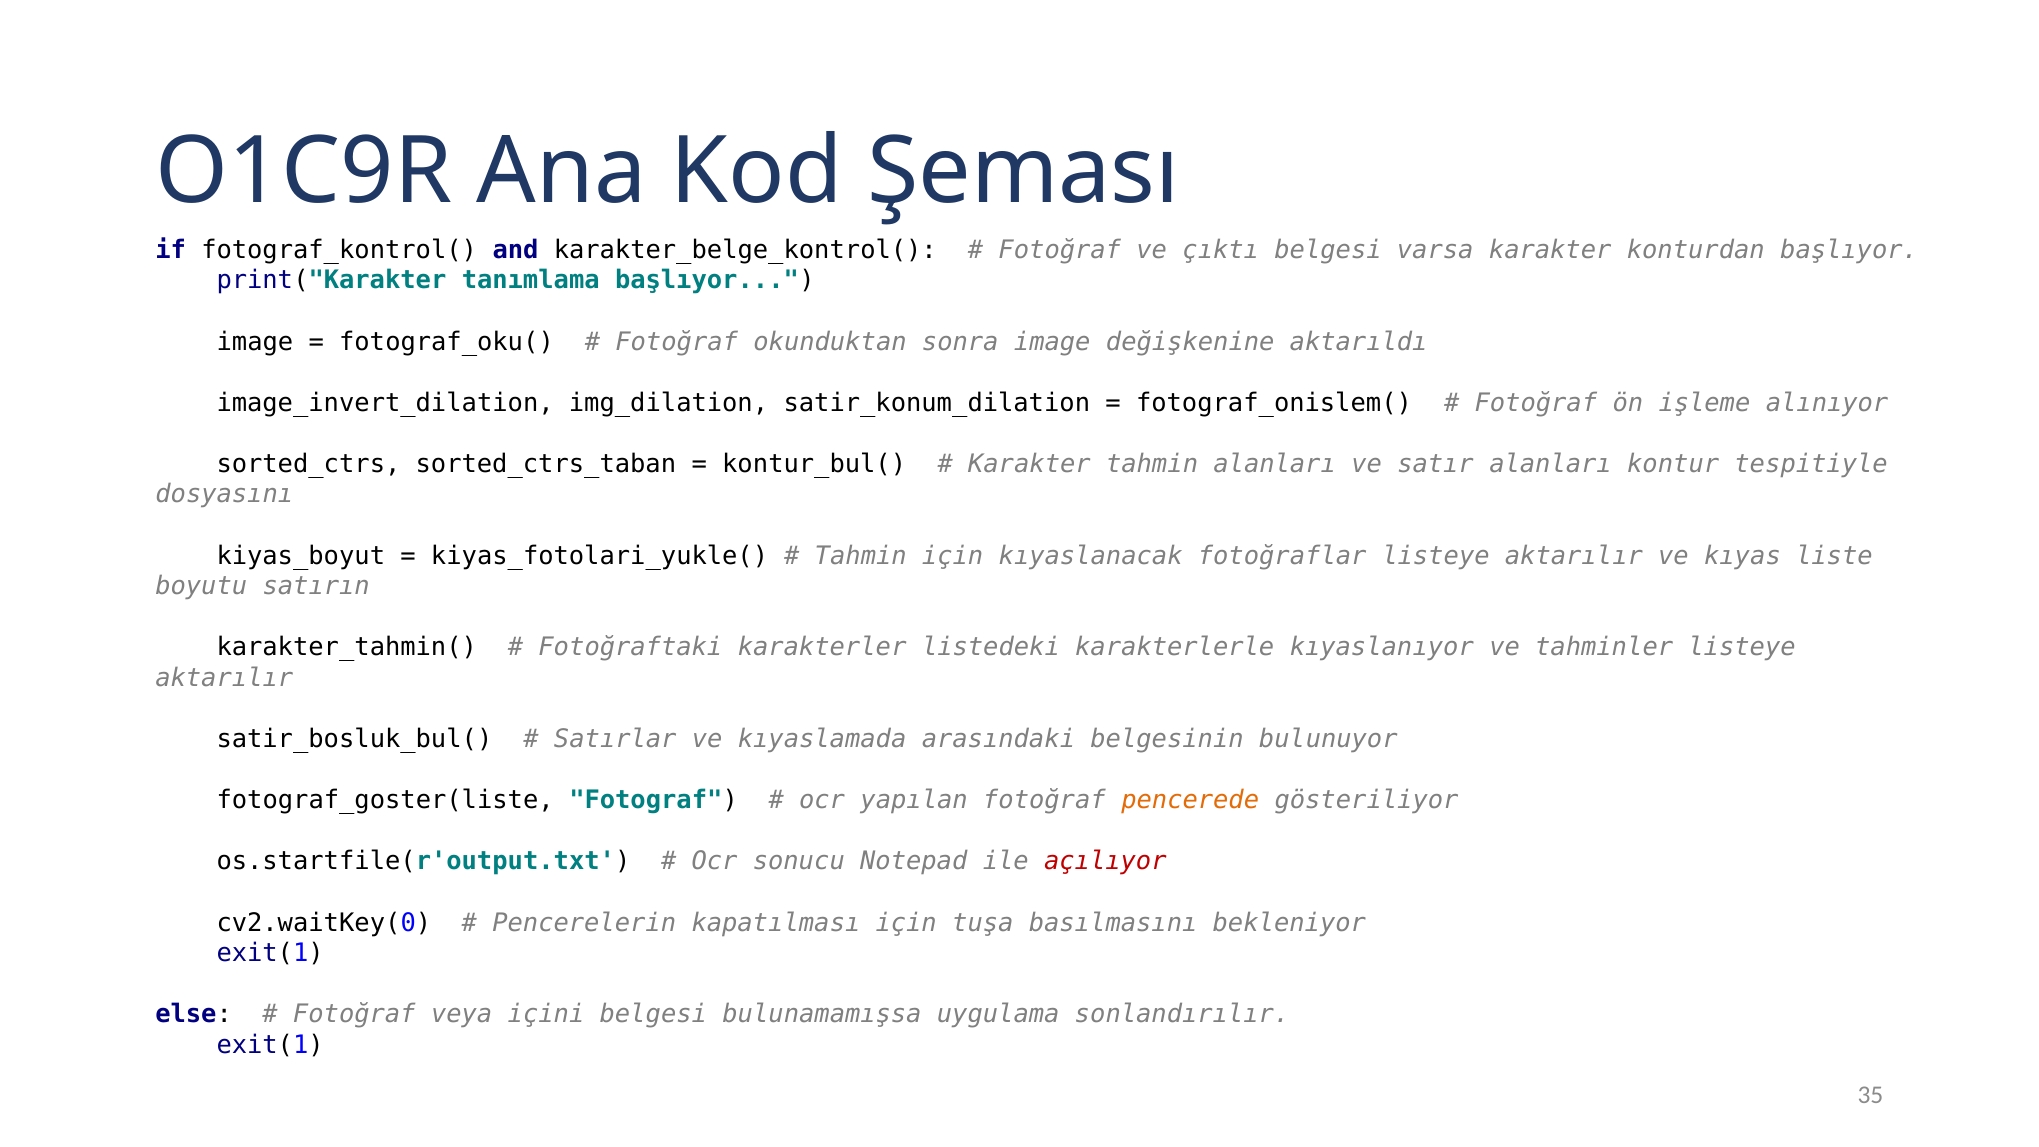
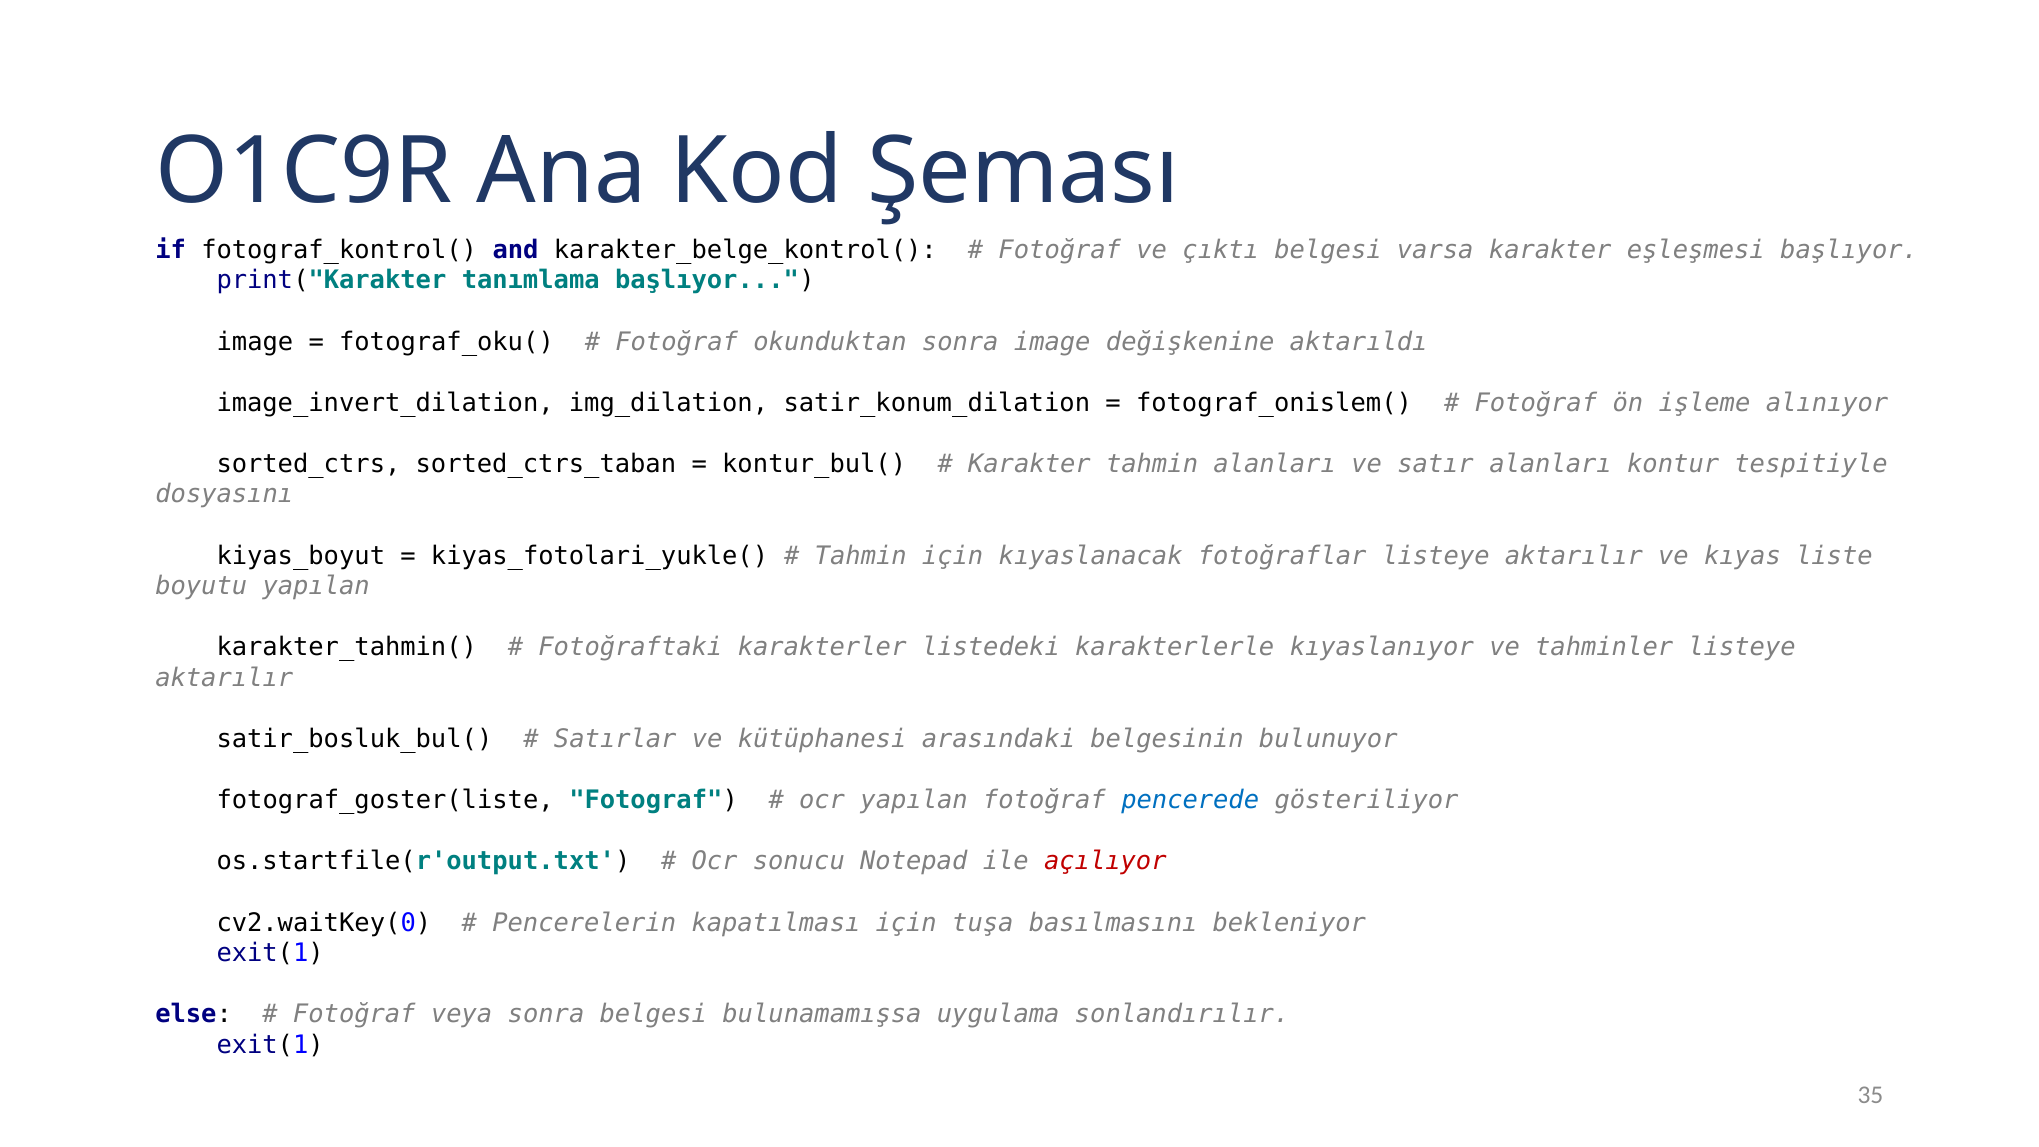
konturdan: konturdan -> eşleşmesi (1696, 250)
boyutu satırın: satırın -> yapılan (316, 586)
kıyaslamada: kıyaslamada -> kütüphanesi (822, 739)
pencerede colour: orange -> blue (1190, 800)
veya içini: içini -> sonra (546, 1014)
